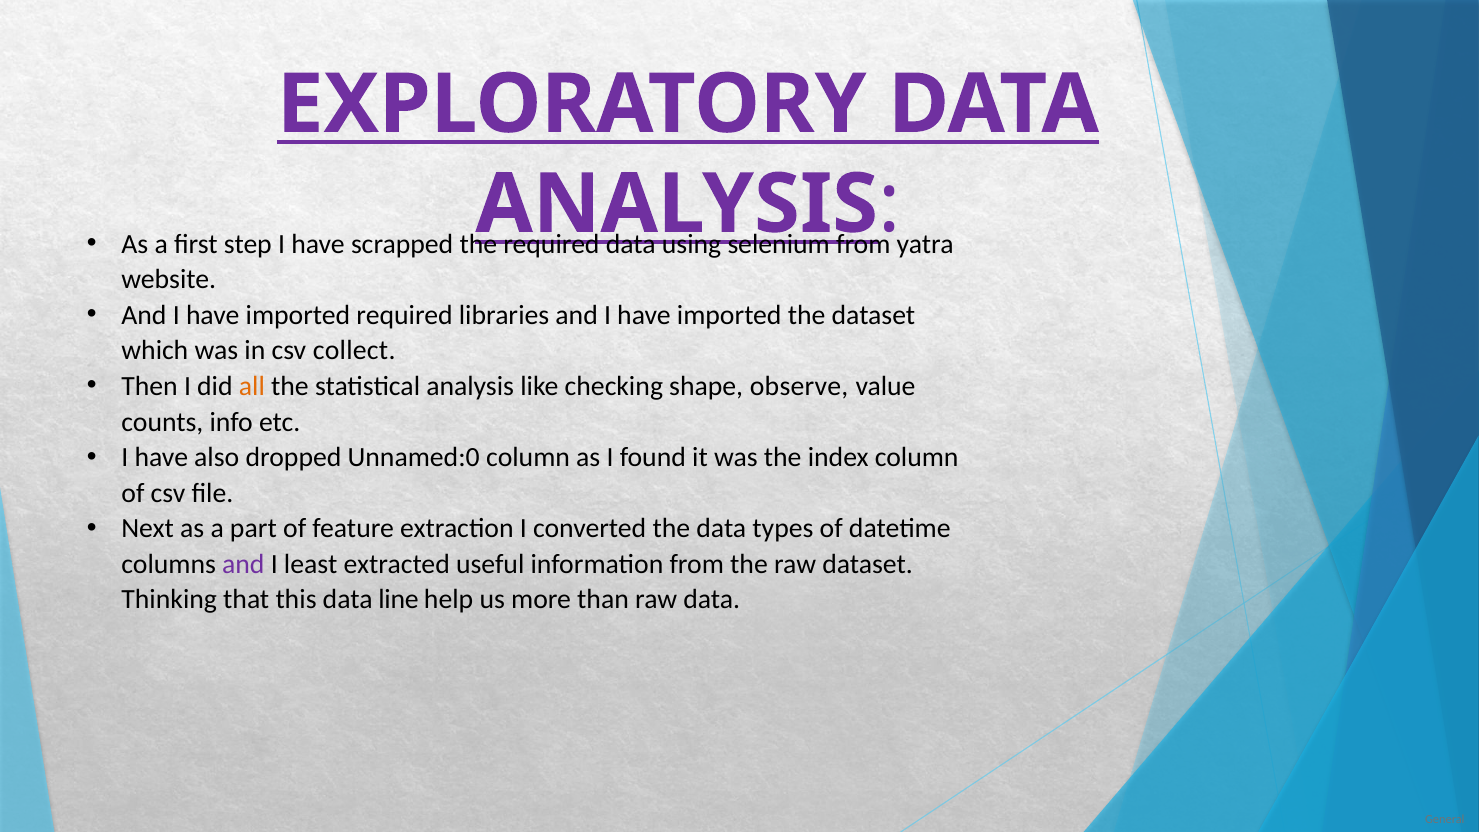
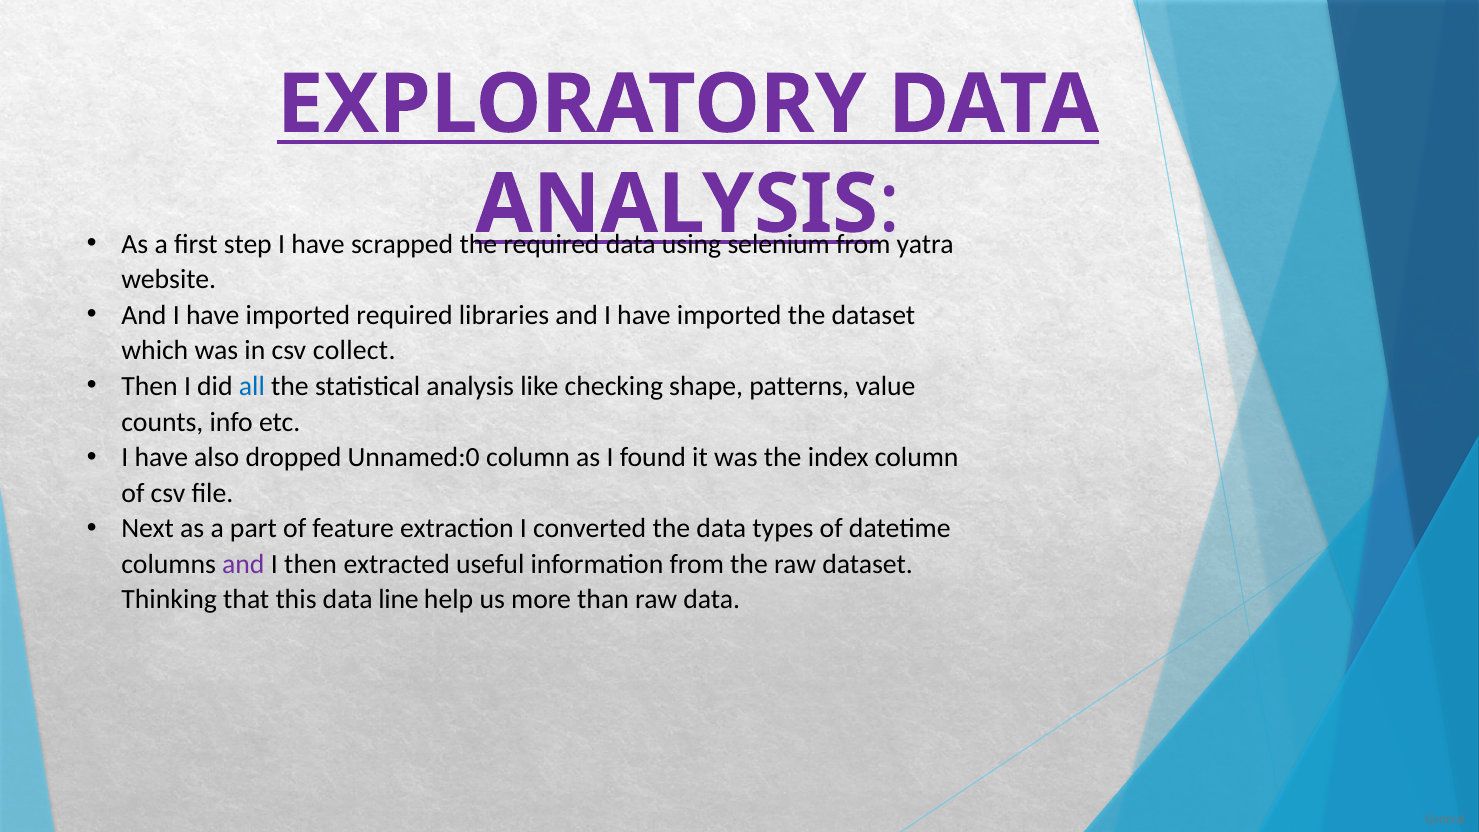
all colour: orange -> blue (252, 386)
observe: observe -> patterns (799, 386)
I least: least -> then (311, 564)
